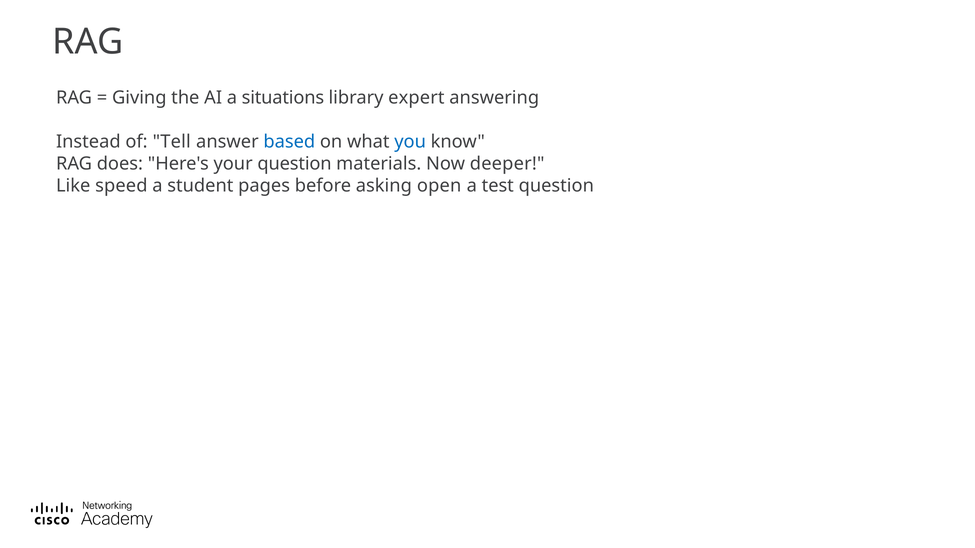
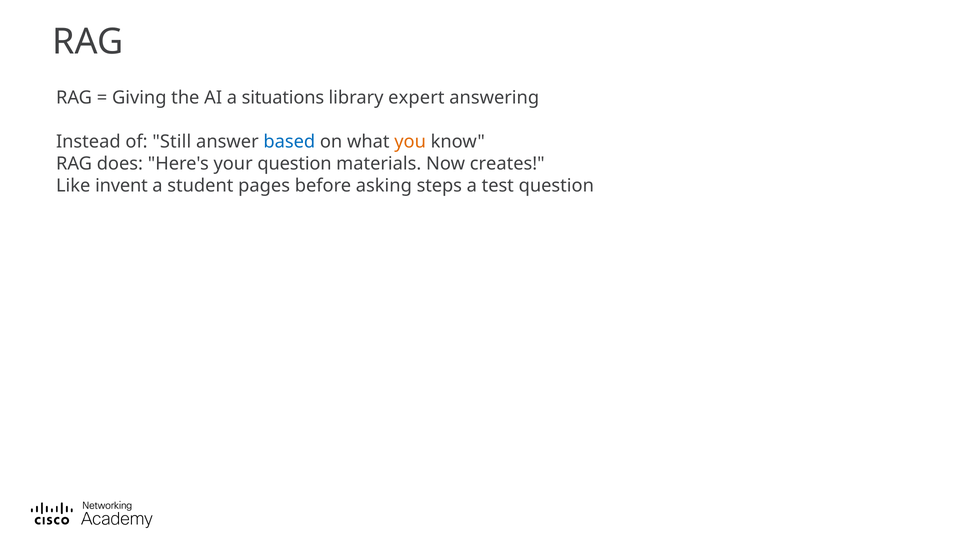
Tell: Tell -> Still (172, 142)
you colour: blue -> orange (410, 142)
deeper: deeper -> creates (507, 164)
speed: speed -> invent (121, 186)
open: open -> steps (439, 186)
